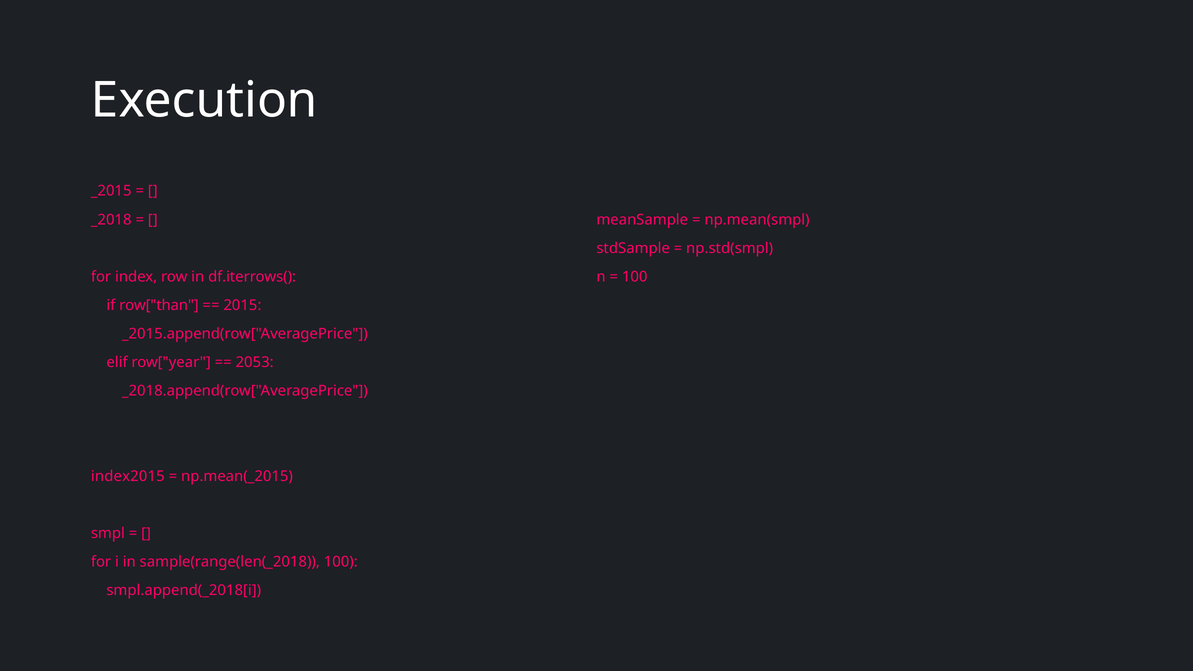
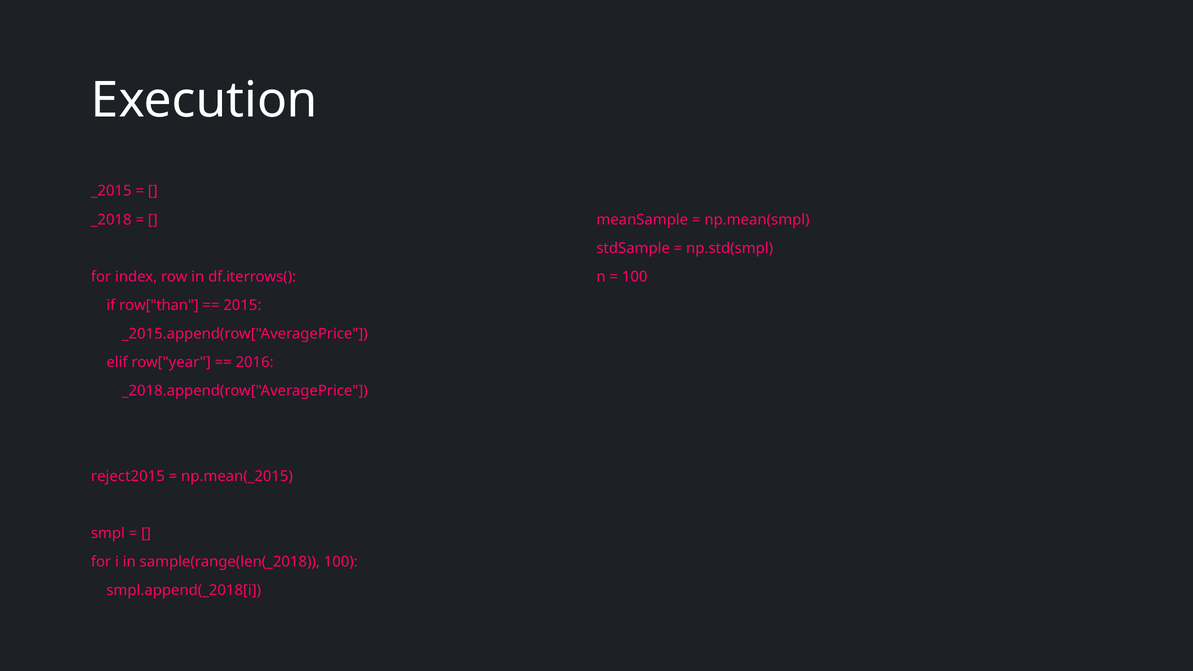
2053: 2053 -> 2016 (255, 362)
index2015: index2015 -> reject2015 (128, 476)
